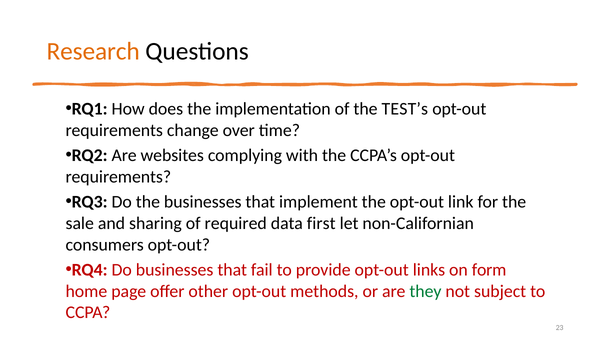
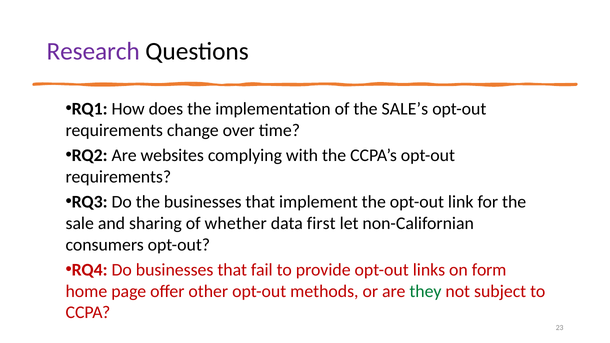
Research colour: orange -> purple (93, 51)
TEST’s: TEST’s -> SALE’s (405, 109)
required: required -> whether (236, 223)
